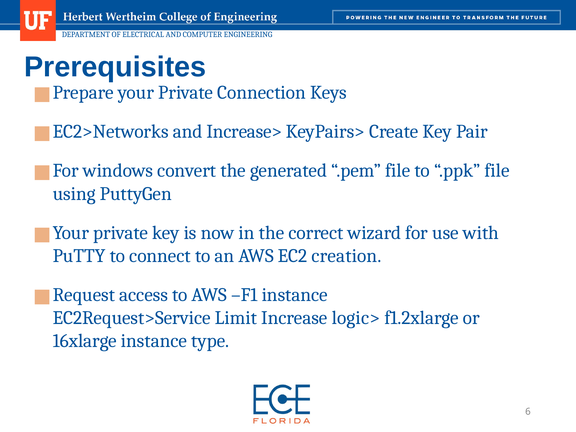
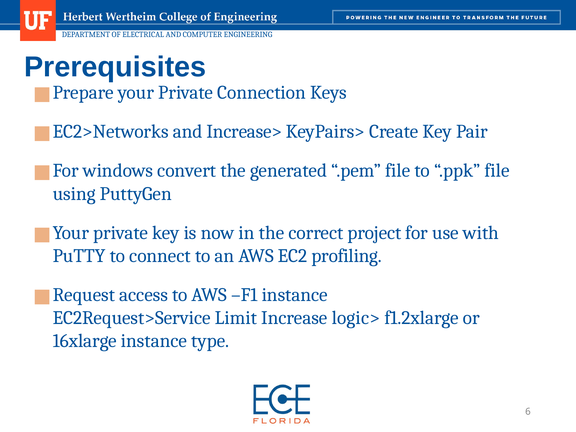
wizard: wizard -> project (374, 233)
creation: creation -> profiling (347, 256)
